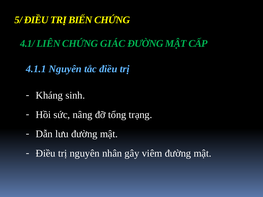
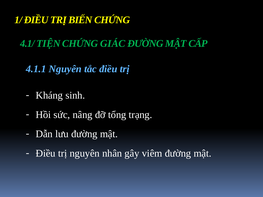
5/: 5/ -> 1/ (18, 20)
LIÊN: LIÊN -> TIỆN (48, 44)
